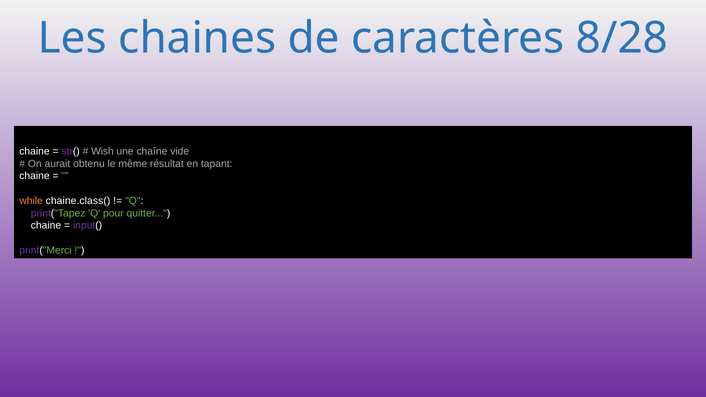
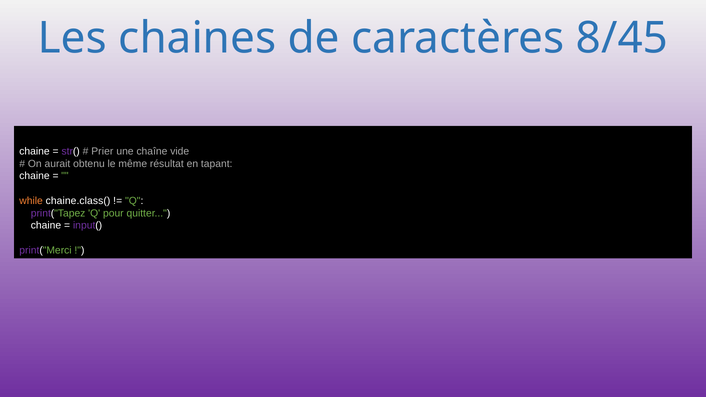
8/28: 8/28 -> 8/45 (622, 38)
Wish: Wish -> Prier (102, 151)
